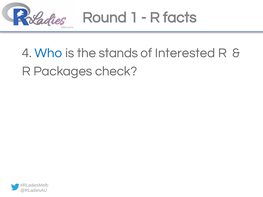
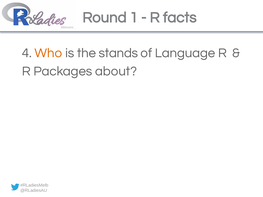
Who colour: blue -> orange (48, 53)
Interested: Interested -> Language (185, 53)
check: check -> about (116, 71)
